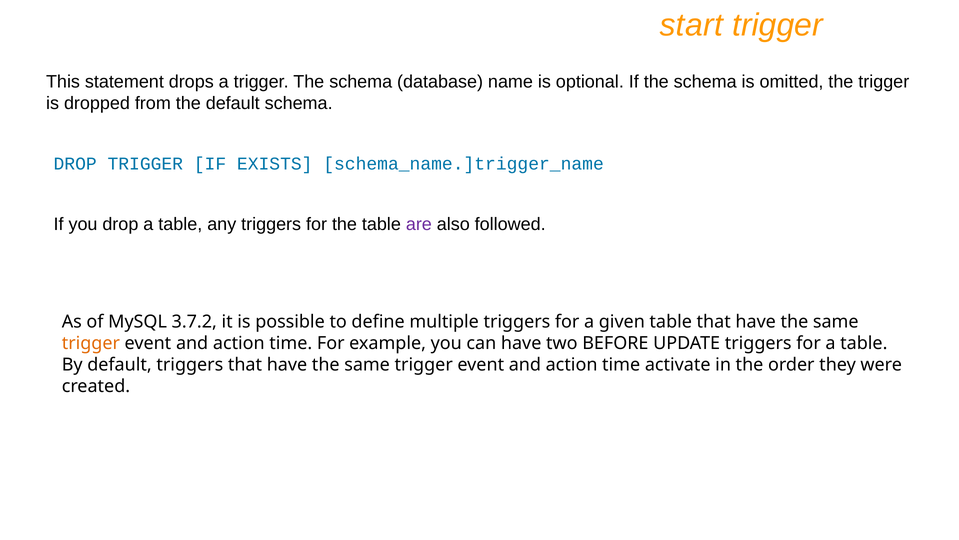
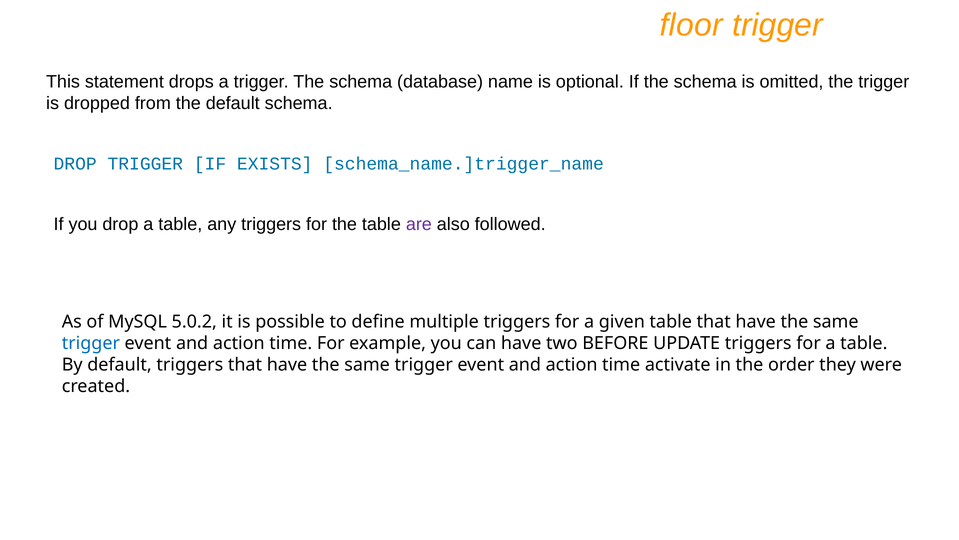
start: start -> floor (691, 25)
3.7.2: 3.7.2 -> 5.0.2 (194, 321)
trigger colour: orange -> blue (91, 343)
